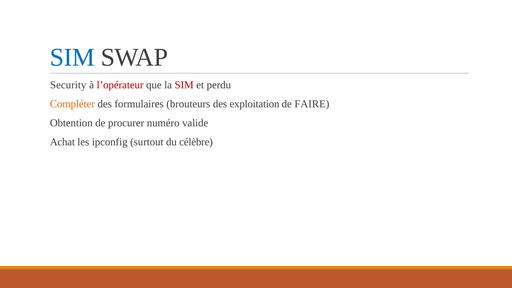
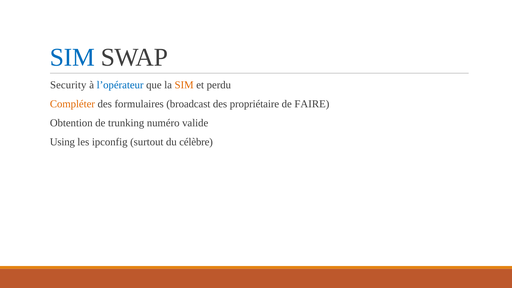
l’opérateur colour: red -> blue (120, 85)
SIM colour: red -> orange (184, 85)
brouteurs: brouteurs -> broadcast (188, 104)
exploitation: exploitation -> propriétaire (254, 104)
procurer: procurer -> trunking (126, 123)
Achat: Achat -> Using (62, 142)
